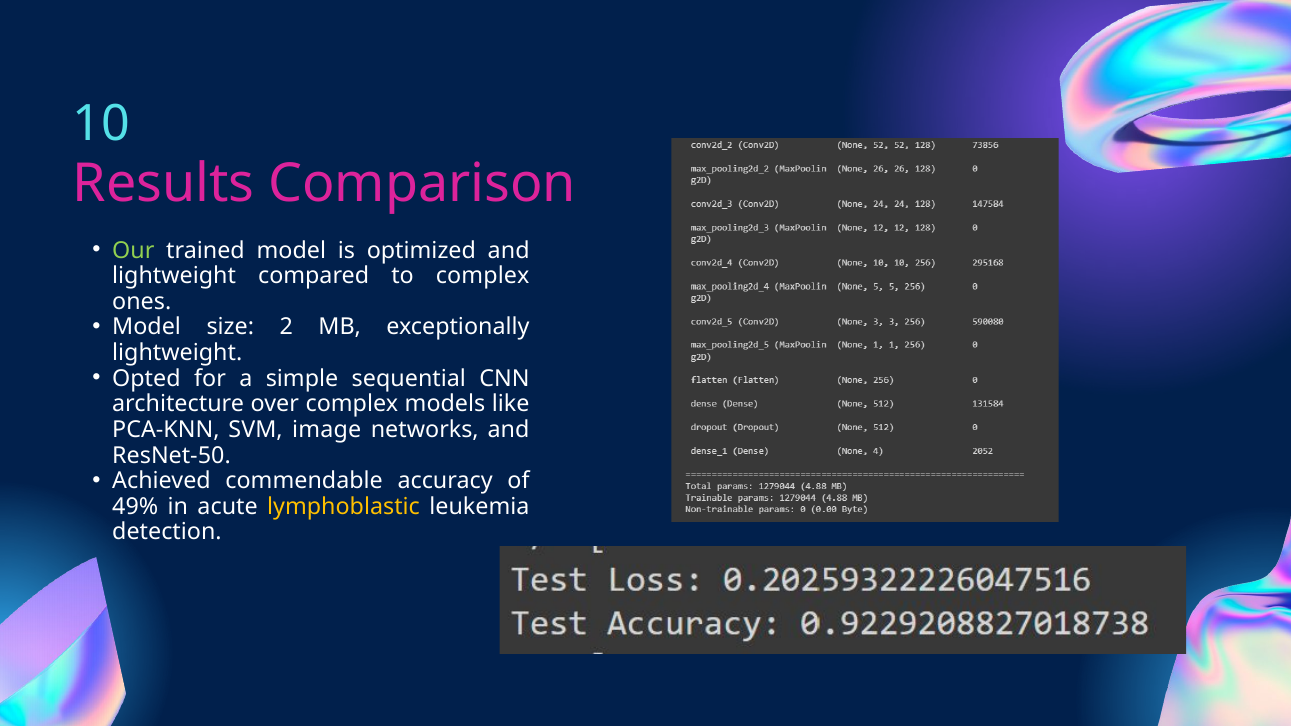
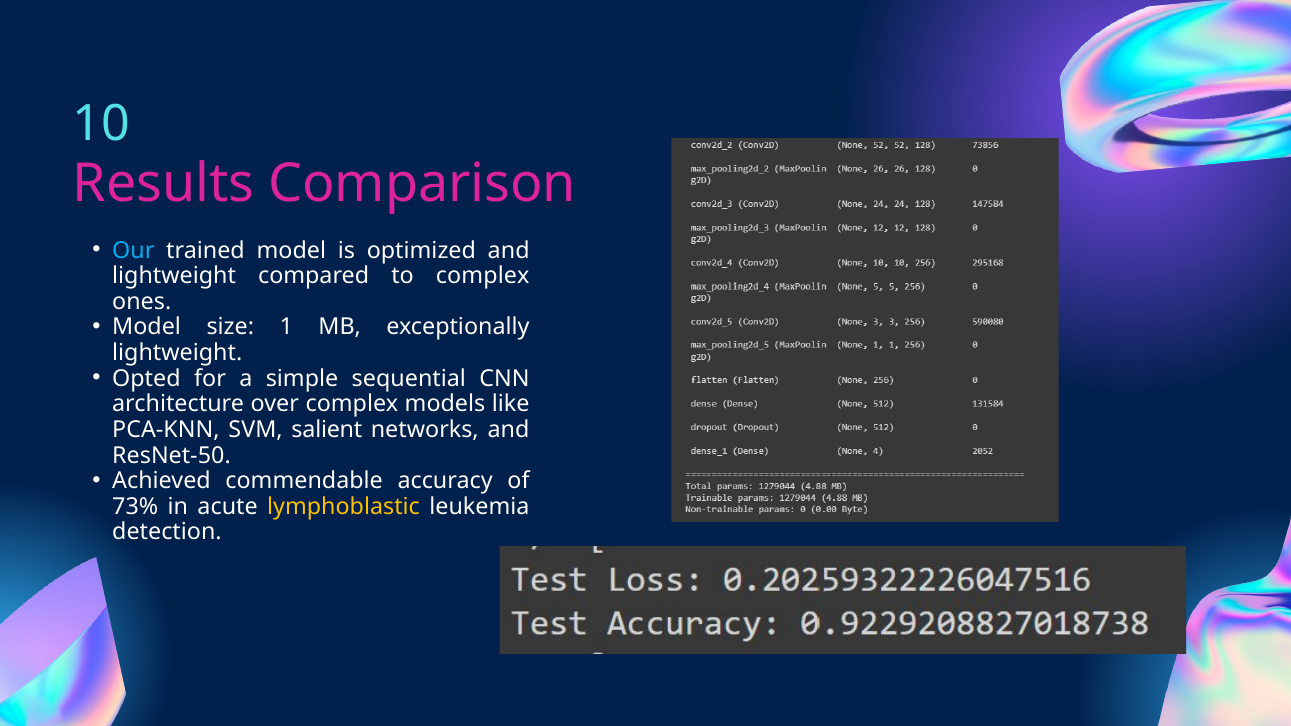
Our colour: light green -> light blue (133, 250)
2: 2 -> 1 (286, 327)
image: image -> salient (327, 430)
49%: 49% -> 73% (135, 507)
